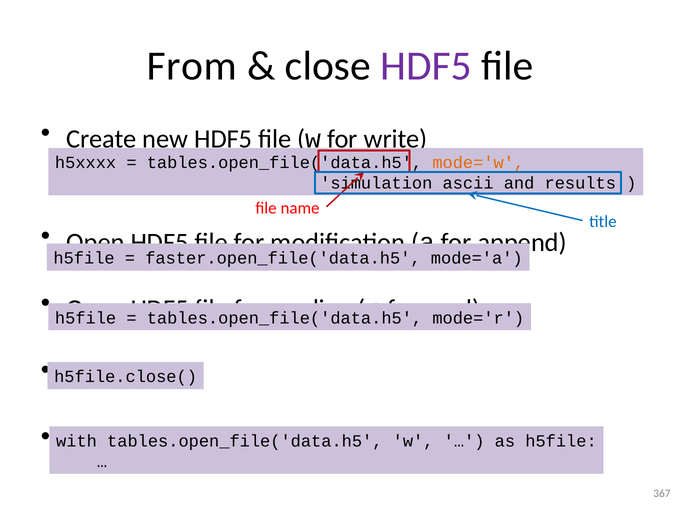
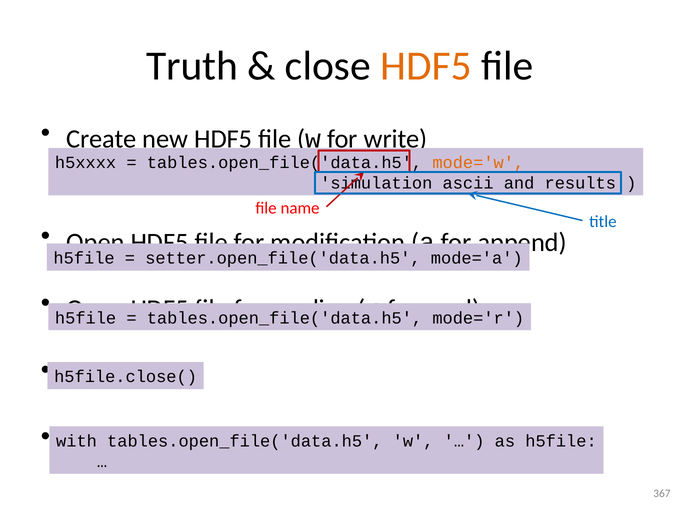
From: From -> Truth (192, 66)
HDF5 colour: purple -> orange (426, 66)
faster.open_file('data.h5: faster.open_file('data.h5 -> setter.open_file('data.h5 (283, 258)
